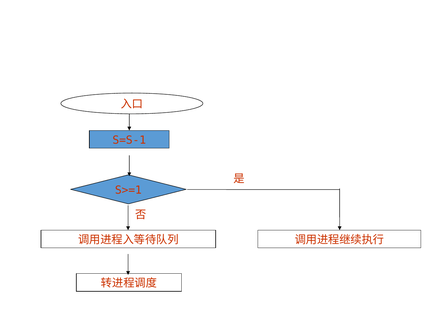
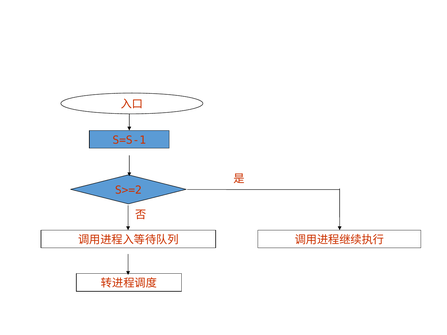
S>=1: S>=1 -> S>=2 (128, 190)
